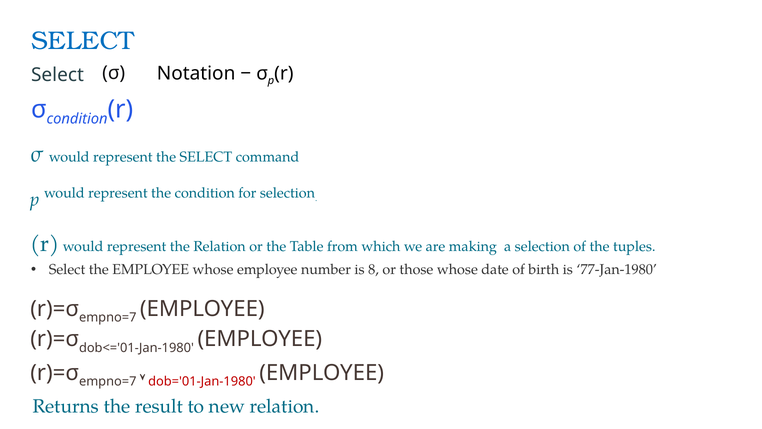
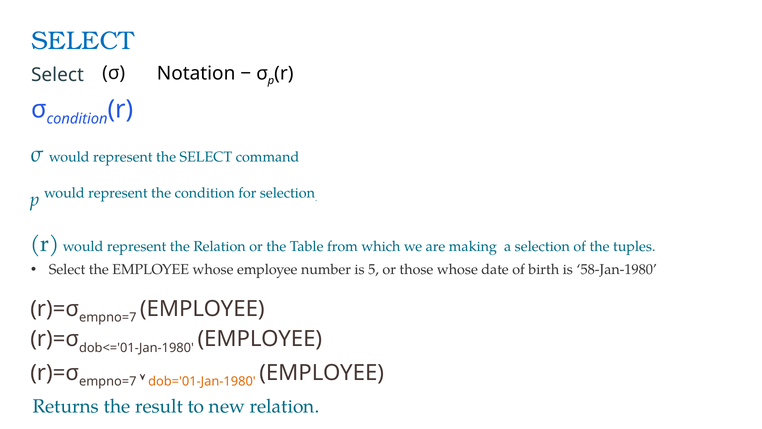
8: 8 -> 5 (374, 270)
77-Jan-1980: 77-Jan-1980 -> 58-Jan-1980 (617, 270)
dob='01-Jan-1980 colour: red -> orange (202, 381)
